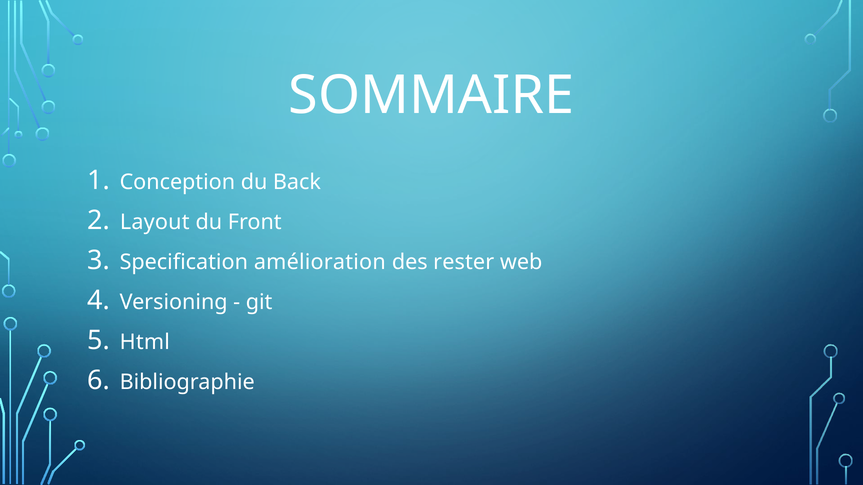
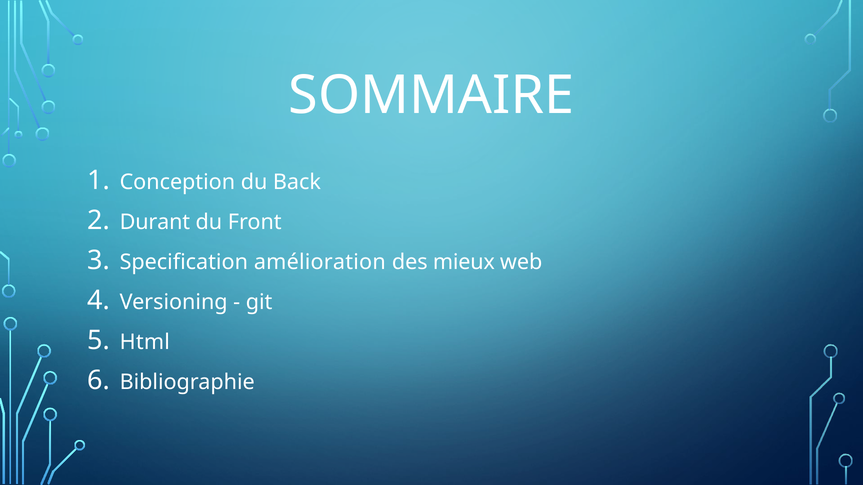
Layout: Layout -> Durant (155, 222)
rester: rester -> mieux (464, 262)
